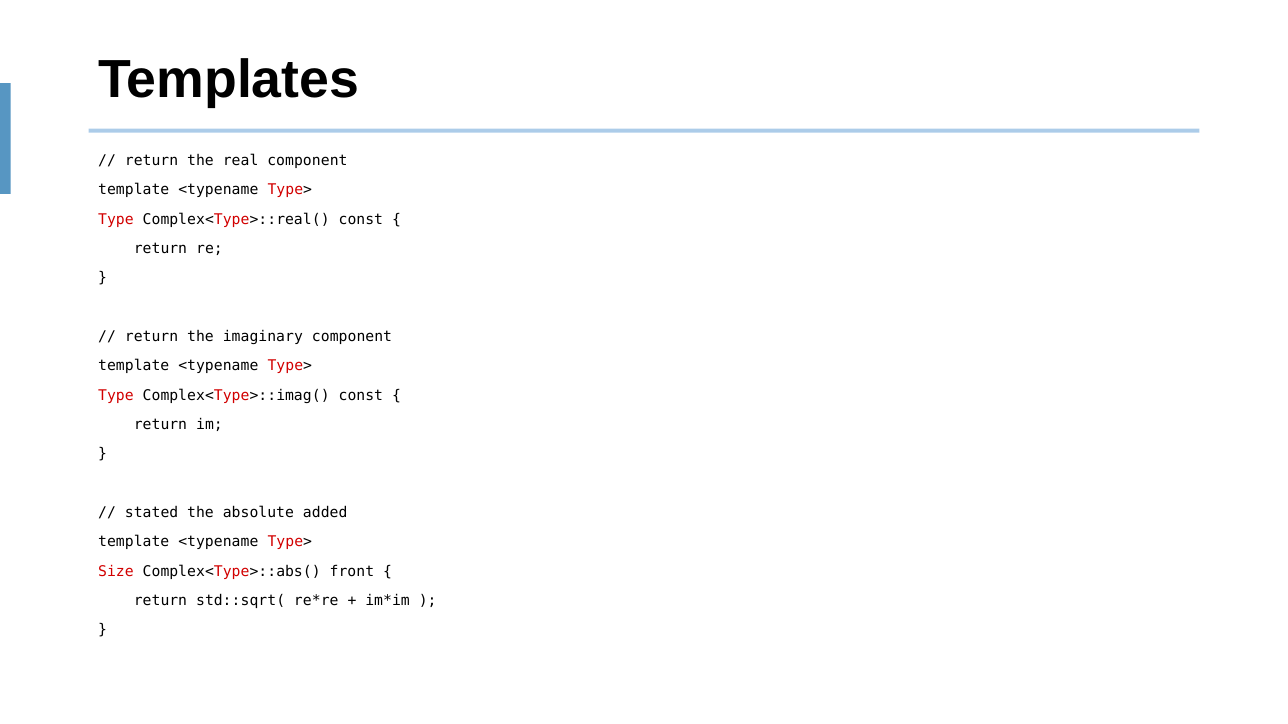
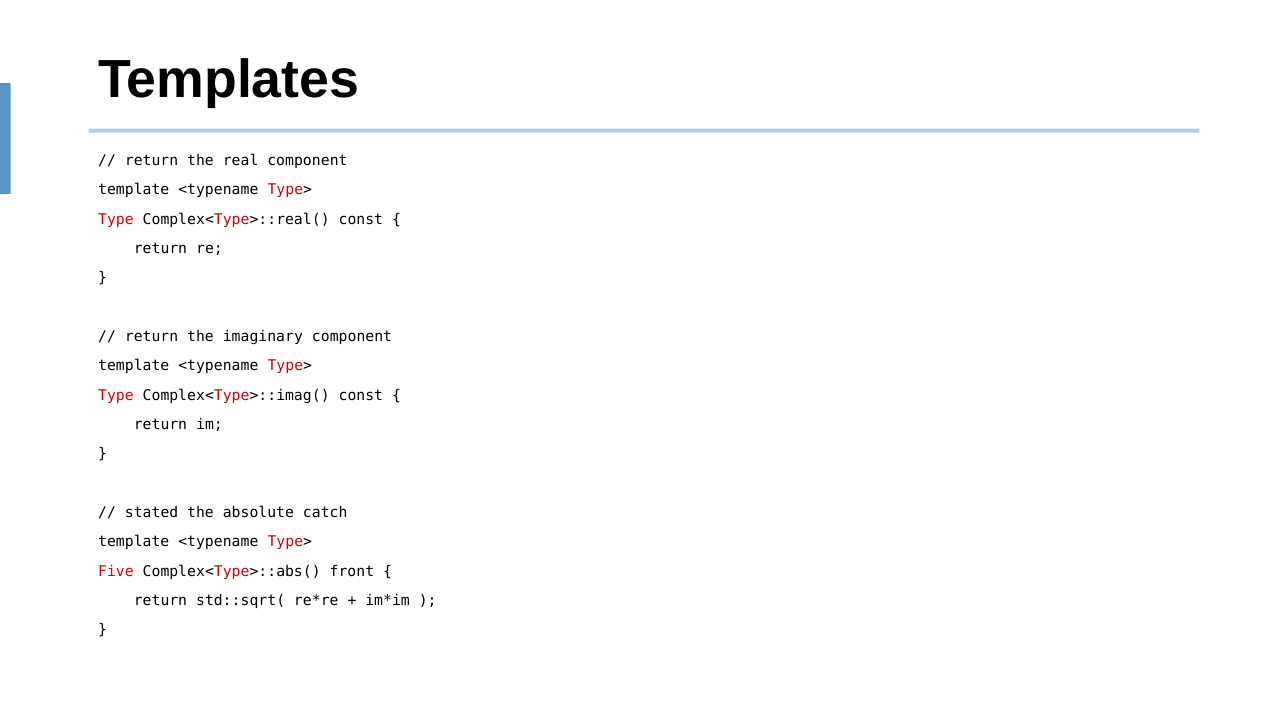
added: added -> catch (325, 513)
Size: Size -> Five (116, 572)
